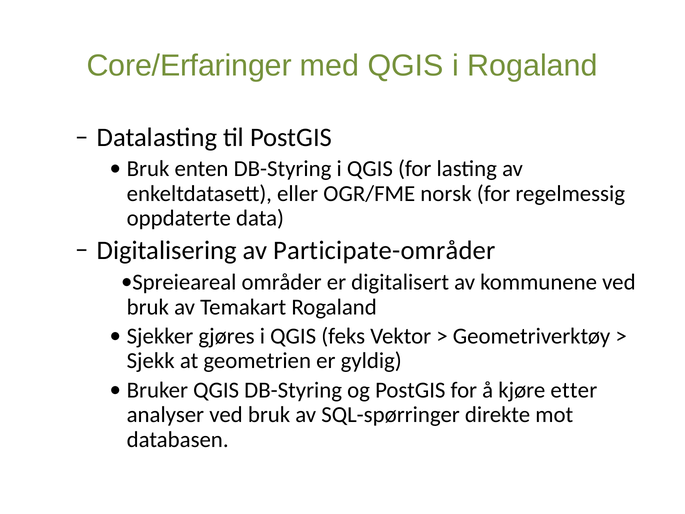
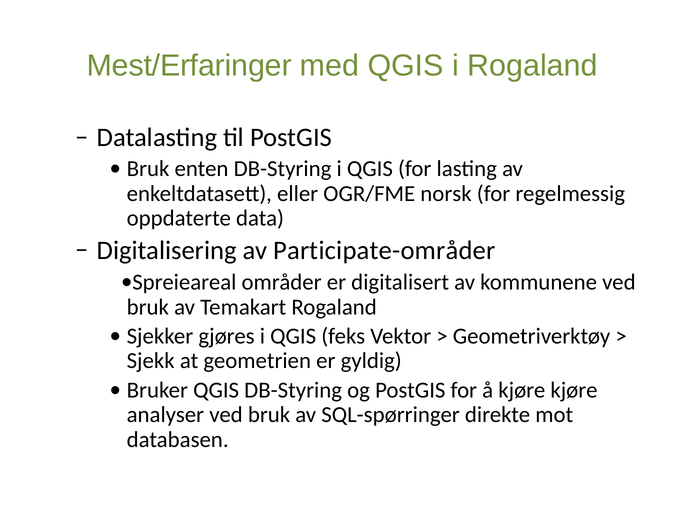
Core/Erfaringer: Core/Erfaringer -> Mest/Erfaringer (189, 65)
kjøre etter: etter -> kjøre (574, 390)
